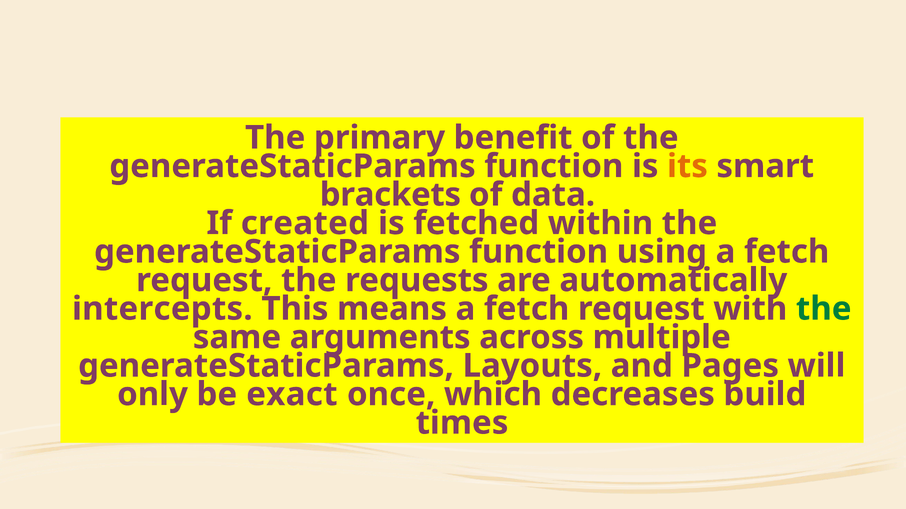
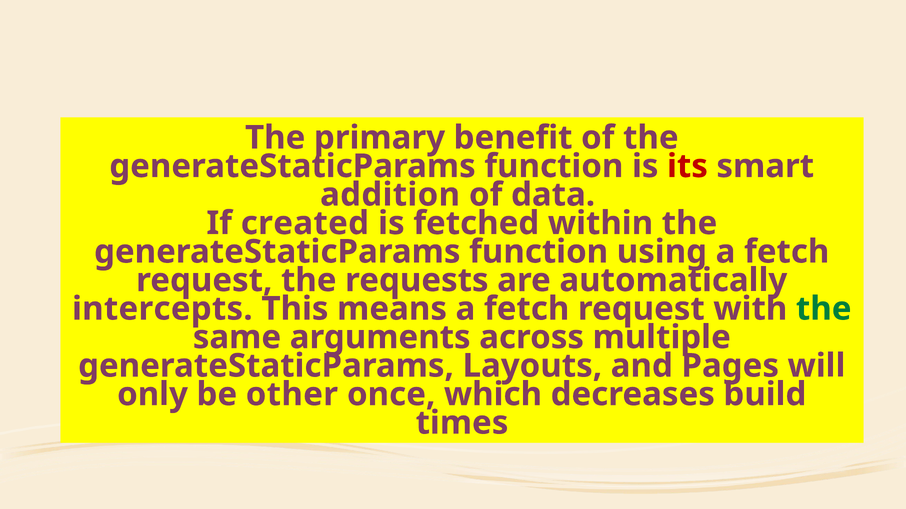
its colour: orange -> red (687, 166)
brackets: brackets -> addition (390, 195)
exact: exact -> other (292, 395)
